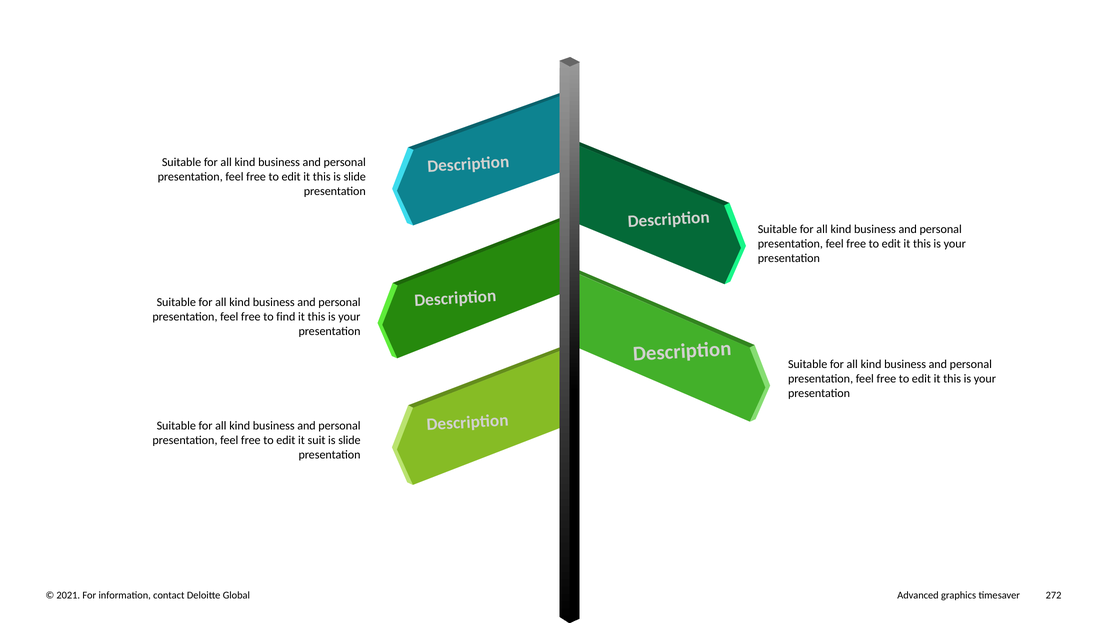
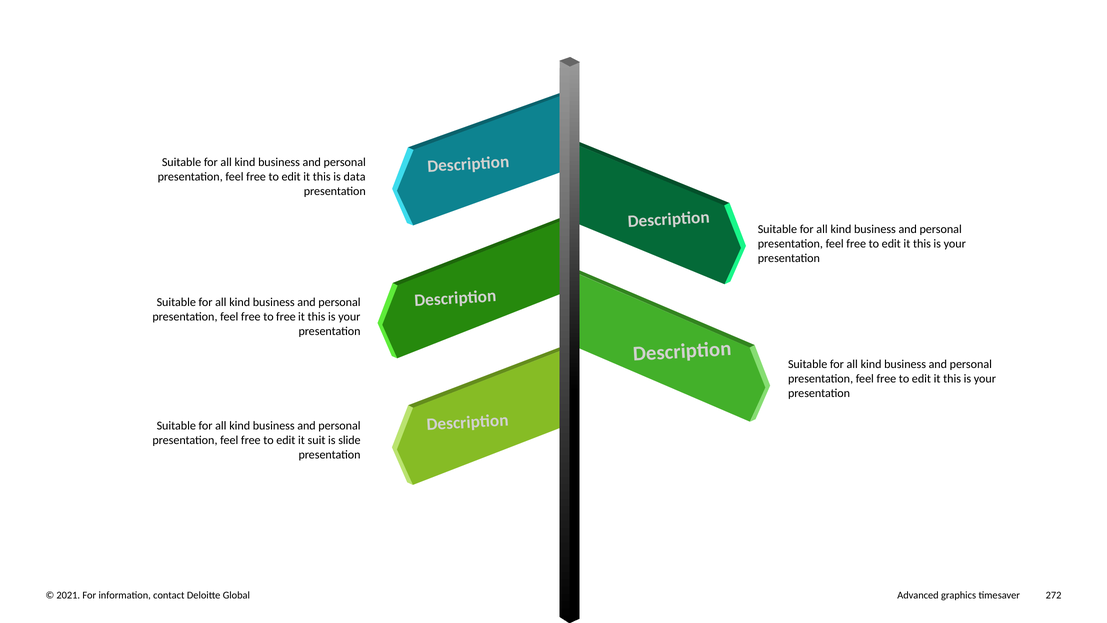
this is slide: slide -> data (355, 177)
to find: find -> free (286, 316)
